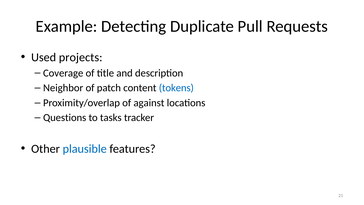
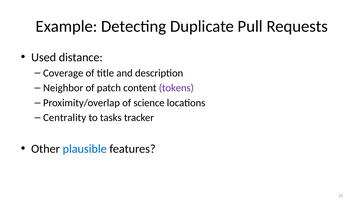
projects: projects -> distance (81, 57)
tokens colour: blue -> purple (176, 88)
against: against -> science (149, 103)
Questions: Questions -> Centrality (65, 118)
